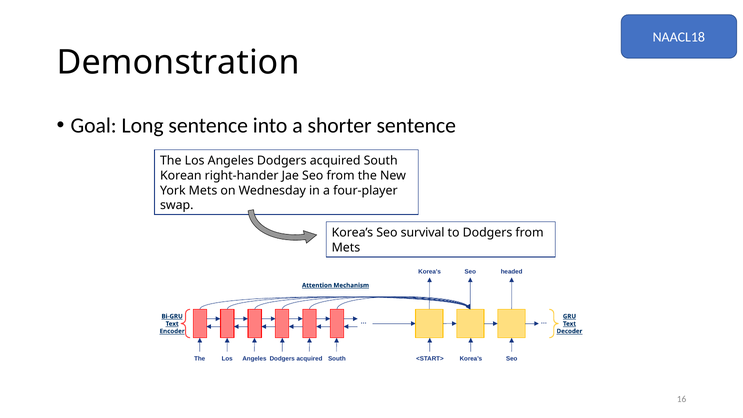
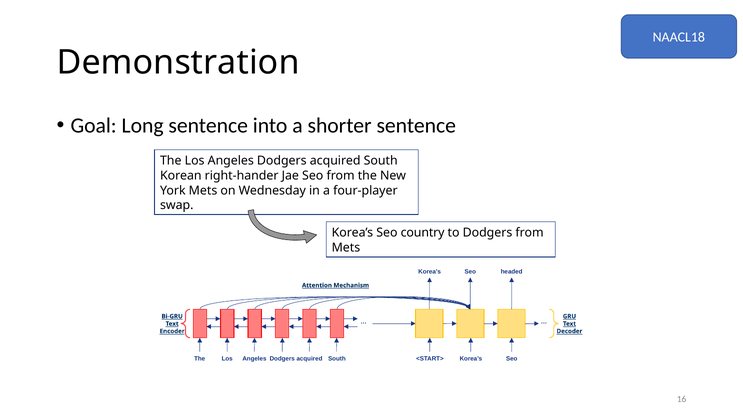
survival: survival -> country (423, 233)
